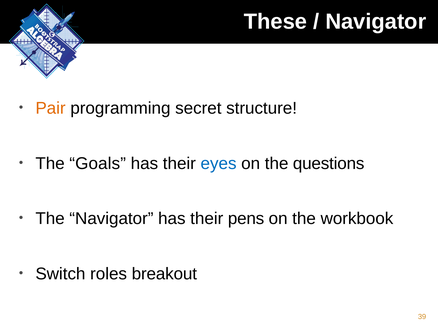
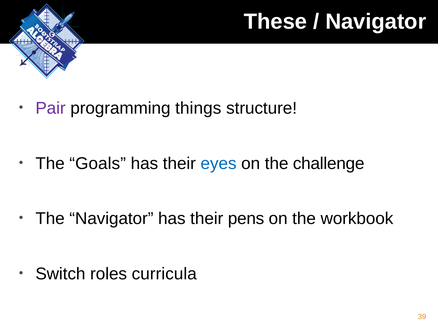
Pair colour: orange -> purple (51, 108)
secret: secret -> things (198, 108)
questions: questions -> challenge (329, 164)
breakout: breakout -> curricula (164, 274)
